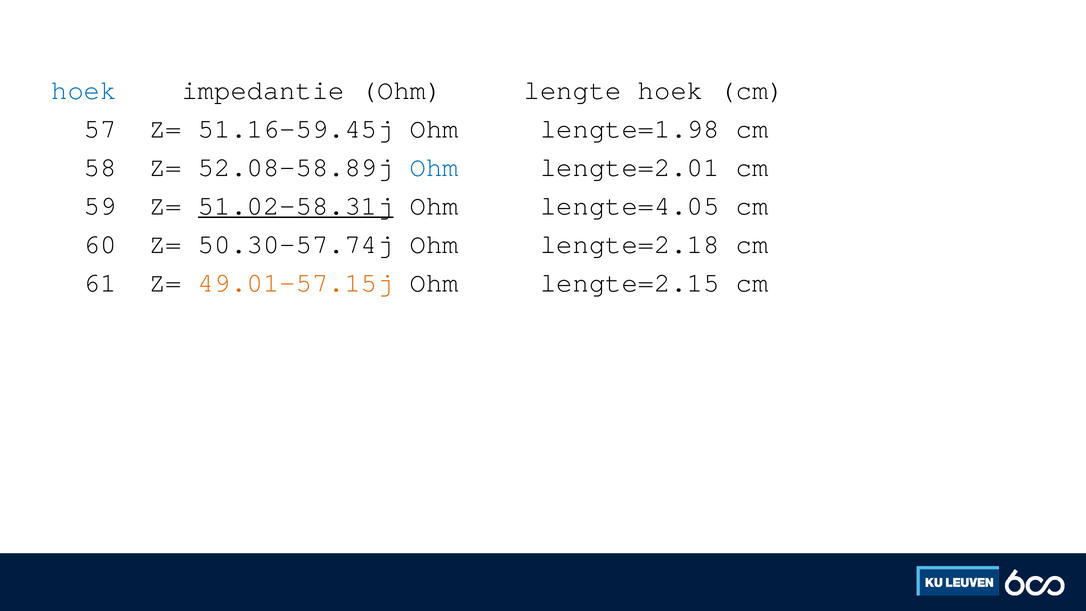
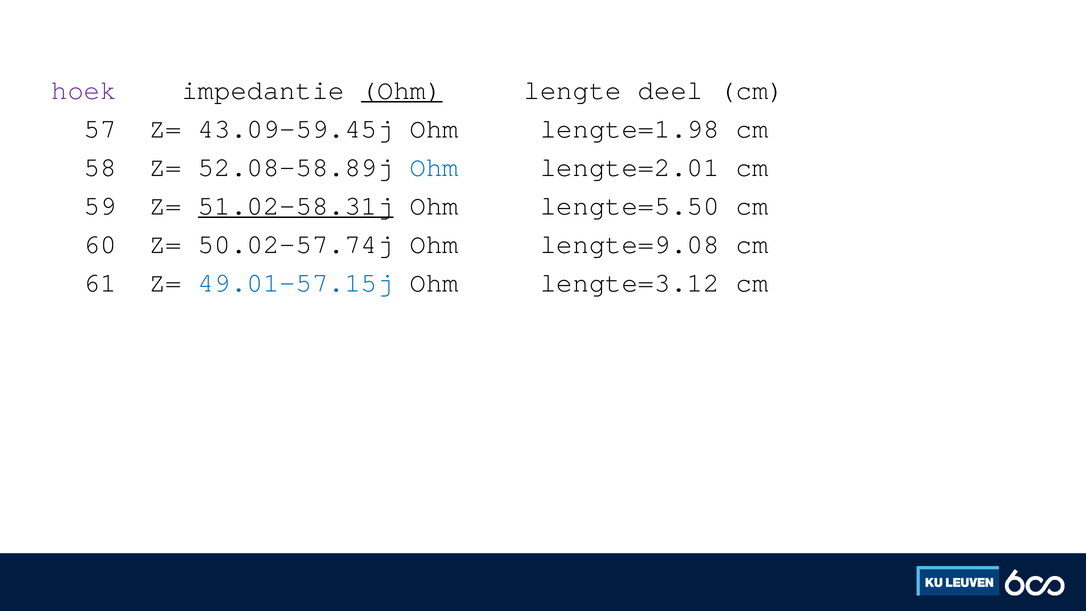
hoek colour: blue -> purple (84, 90)
Ohm underline: none -> present (402, 90)
lengte hoek: hoek -> deel (671, 90)
51.16-59.45j: 51.16-59.45j -> 43.09-59.45j (296, 129)
lengte=4.05: lengte=4.05 -> lengte=5.50 (630, 206)
50.30-57.74j: 50.30-57.74j -> 50.02-57.74j (296, 244)
lengte=2.18: lengte=2.18 -> lengte=9.08 (630, 244)
49.01-57.15j colour: orange -> blue (296, 283)
lengte=2.15: lengte=2.15 -> lengte=3.12 (630, 283)
